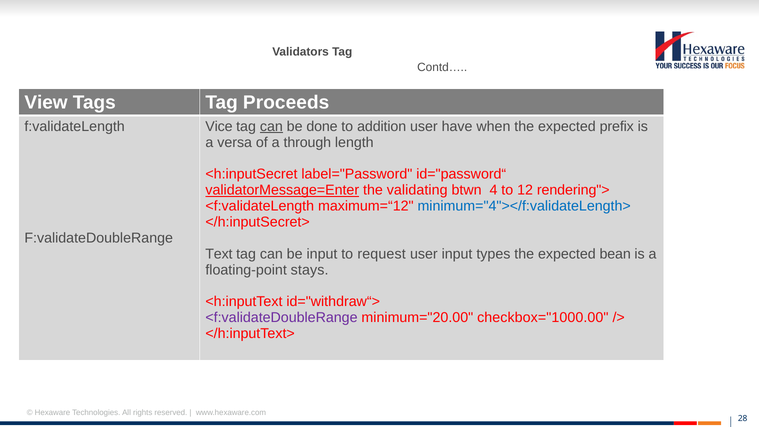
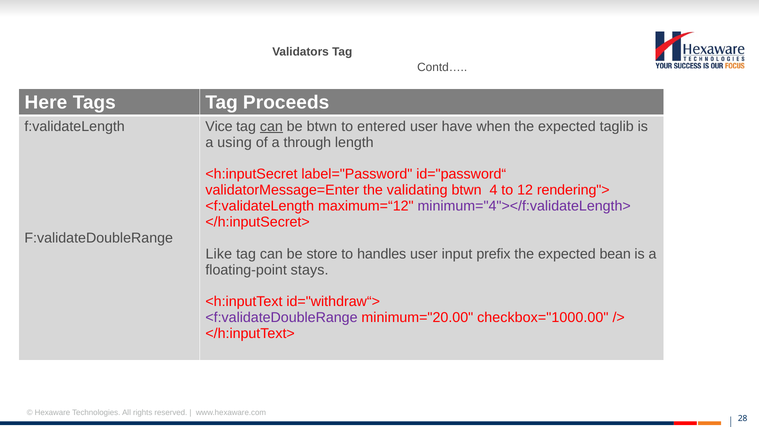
View: View -> Here (46, 102)
be done: done -> btwn (322, 126)
addition: addition -> entered (382, 126)
prefix: prefix -> taglib (617, 126)
versa: versa -> using (235, 142)
validatorMessage=Enter underline: present -> none (282, 190)
minimum="4"></f:validateLength> colour: blue -> purple (524, 206)
Text: Text -> Like (219, 254)
be input: input -> store (322, 254)
request: request -> handles (382, 254)
types: types -> prefix (493, 254)
